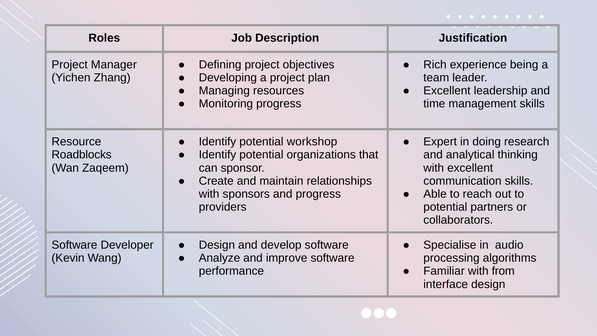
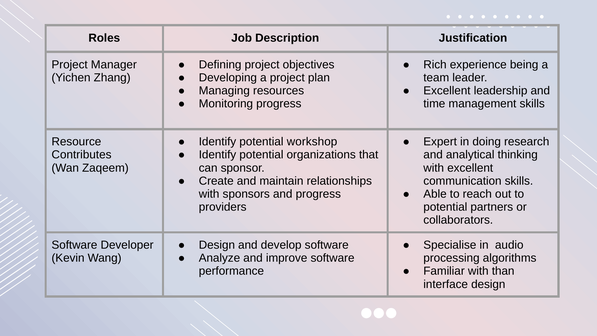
Roadblocks: Roadblocks -> Contributes (82, 155)
from: from -> than (503, 271)
